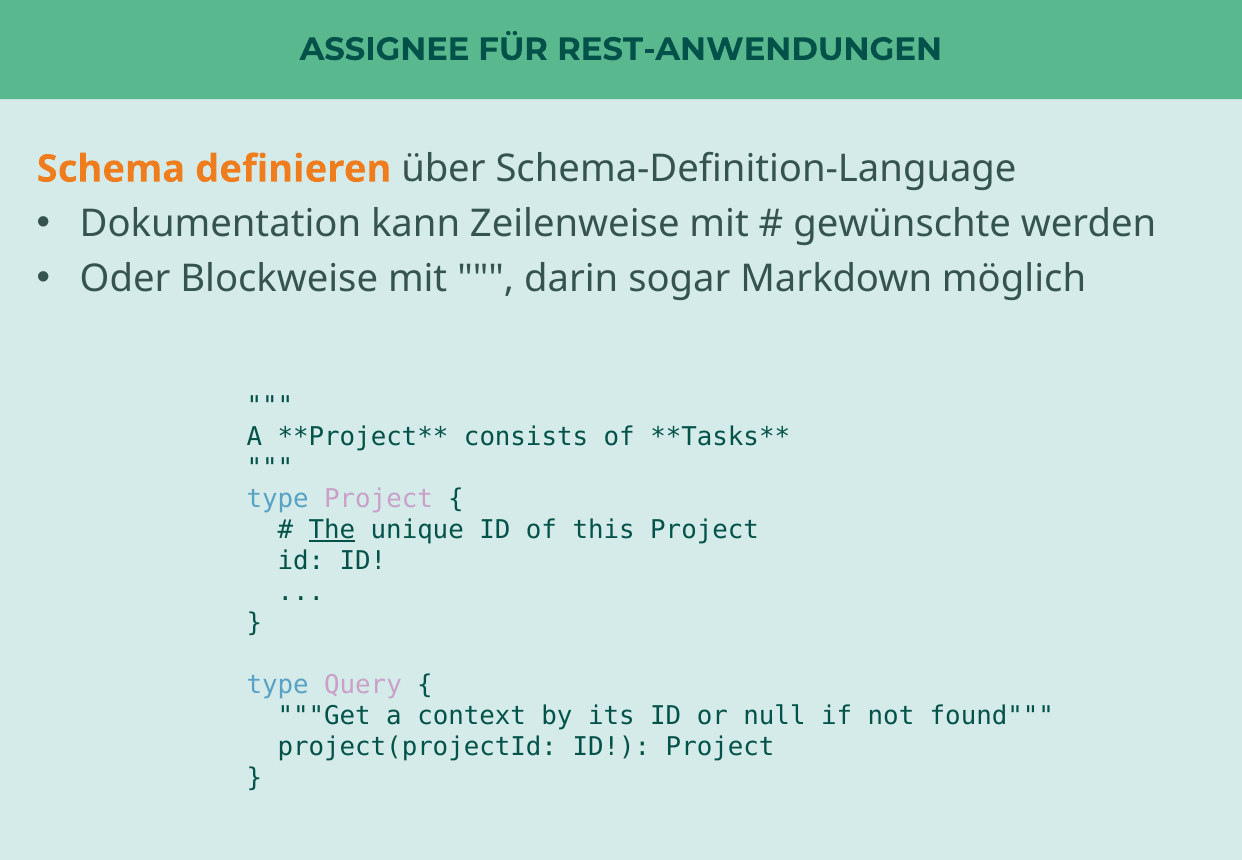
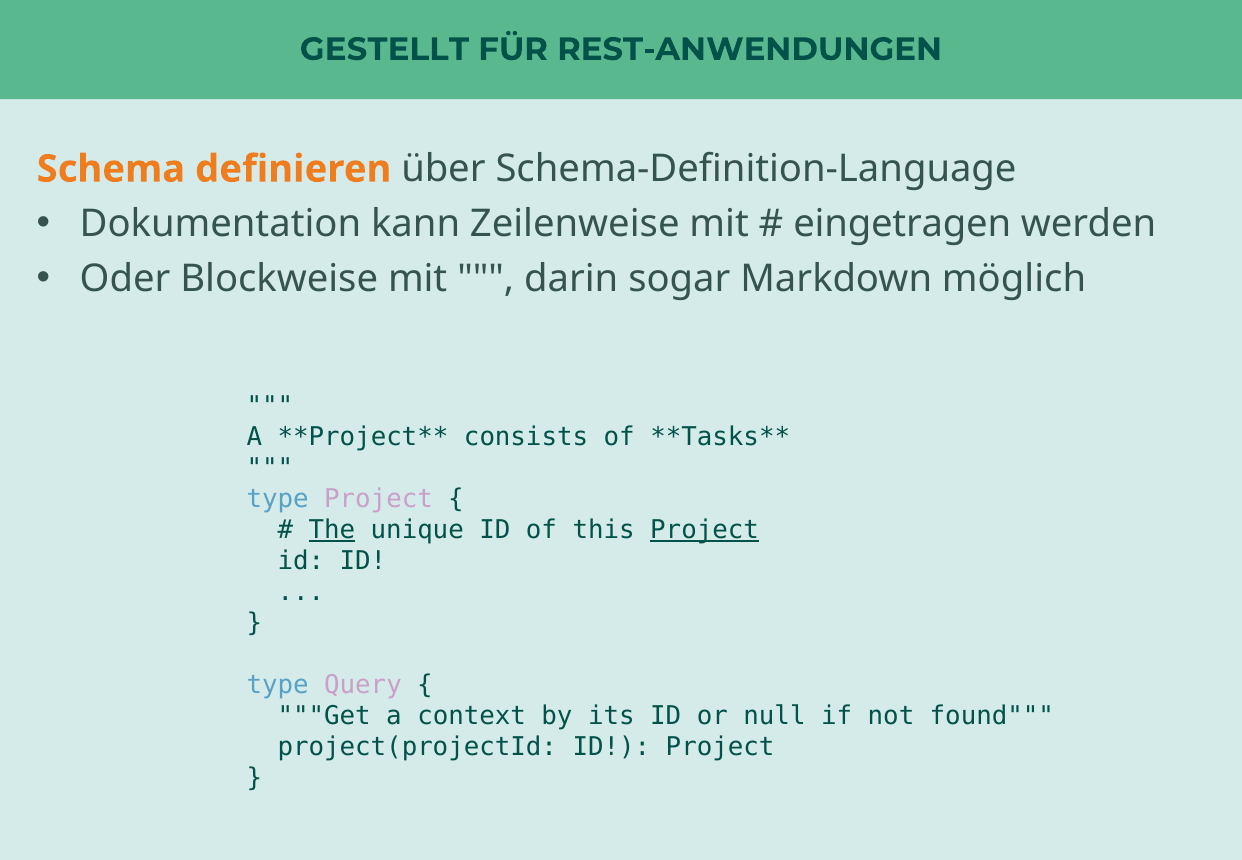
ASSIGNEE: ASSIGNEE -> GESTELLT (384, 49)
gewünschte: gewünschte -> eingetragen (902, 224)
Project underline: none -> present (705, 530)
